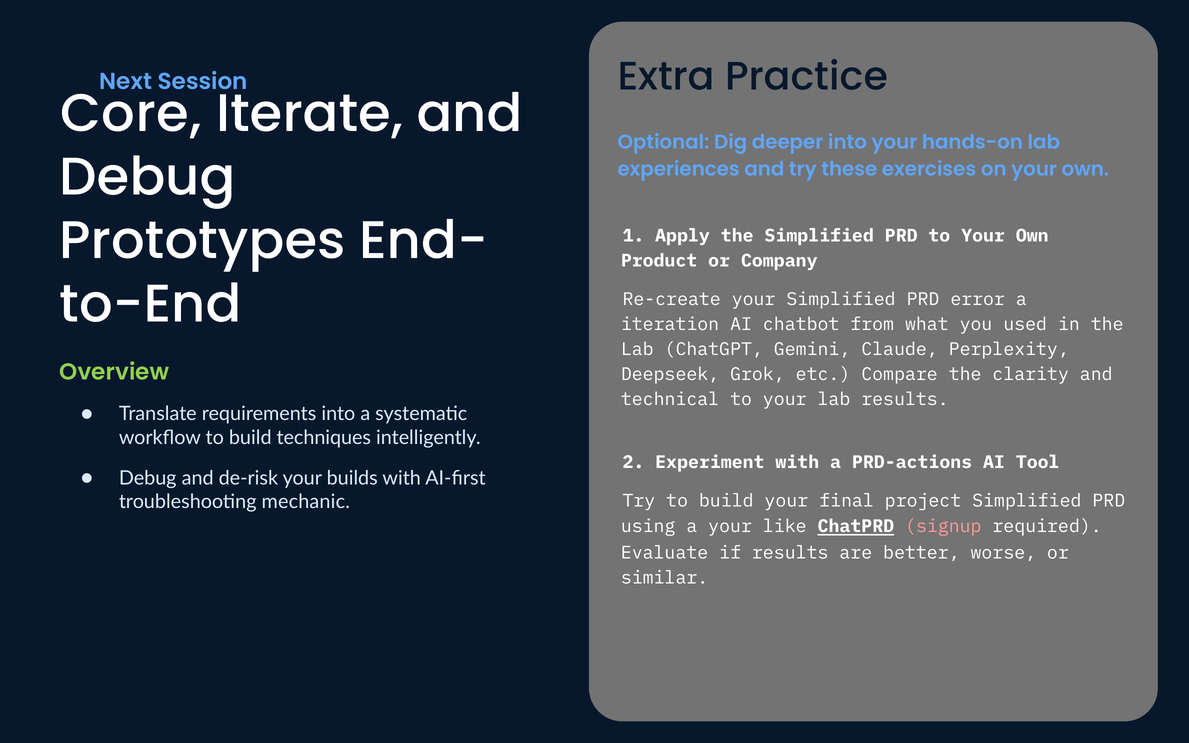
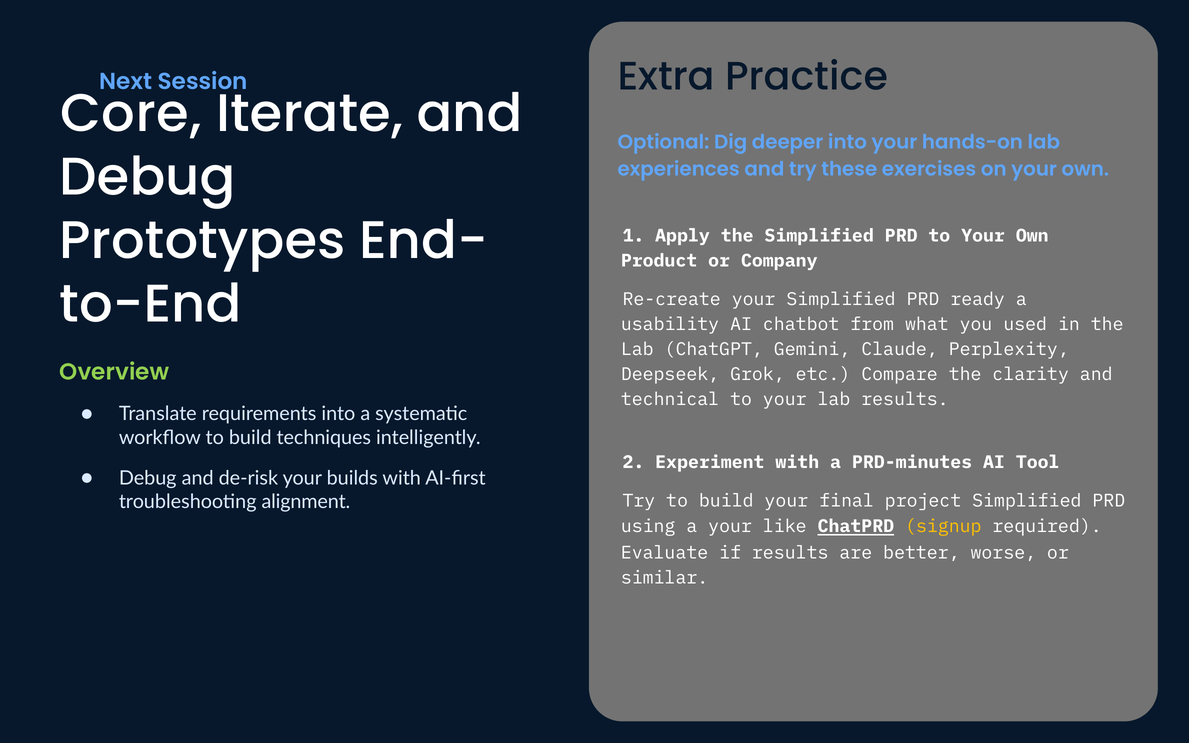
error: error -> ready (978, 299)
iteration: iteration -> usability (670, 324)
PRD-actions: PRD-actions -> PRD-minutes (912, 463)
mechanic: mechanic -> alignment (306, 502)
signup colour: pink -> yellow (943, 526)
